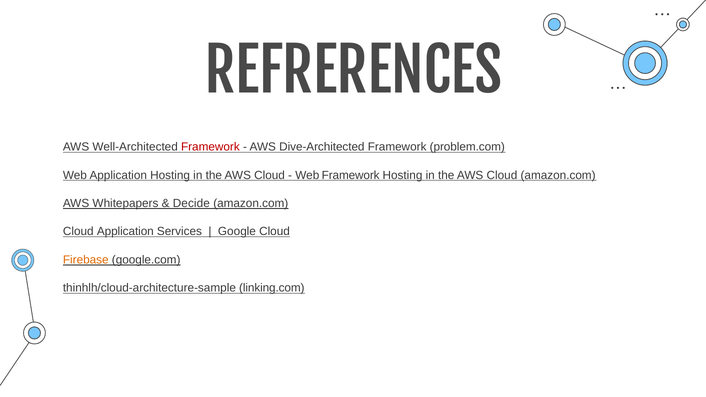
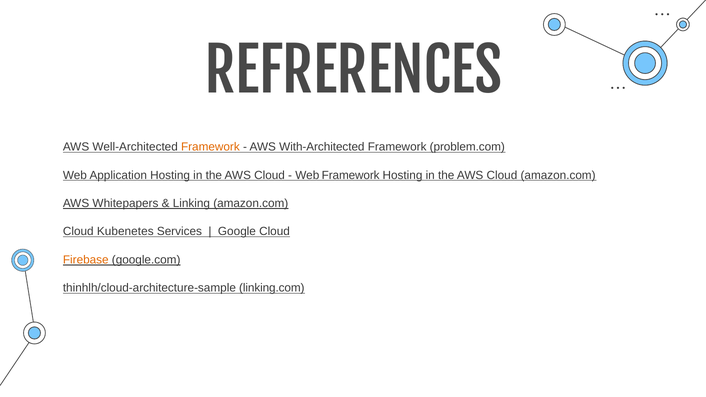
Framework colour: red -> orange (210, 147)
Dive-Architected: Dive-Architected -> With-Architected (322, 147)
Decide: Decide -> Linking (191, 203)
Cloud Application: Application -> Kubenetes (125, 232)
